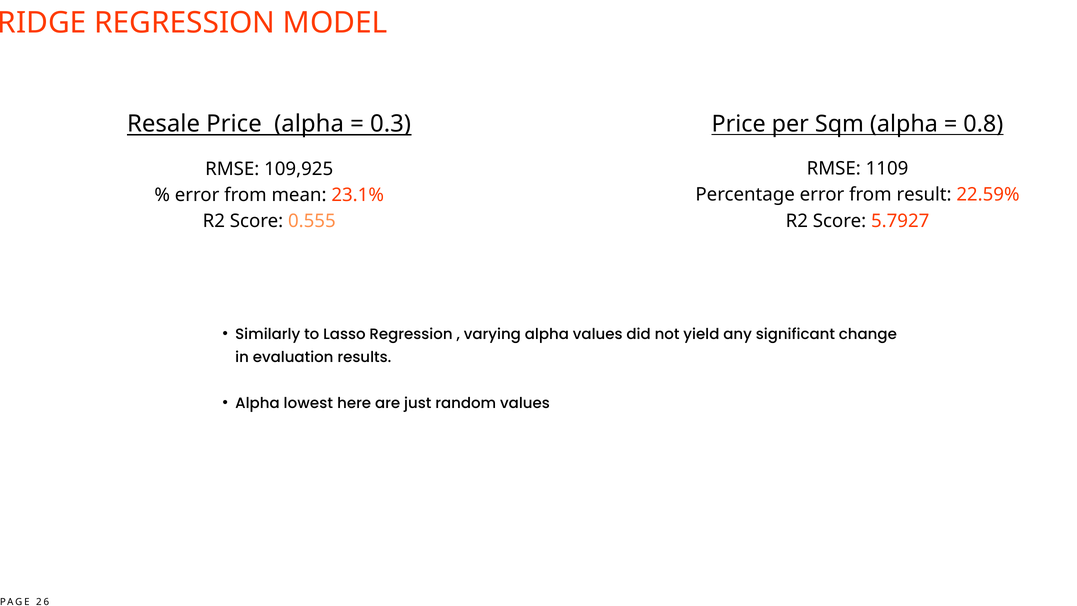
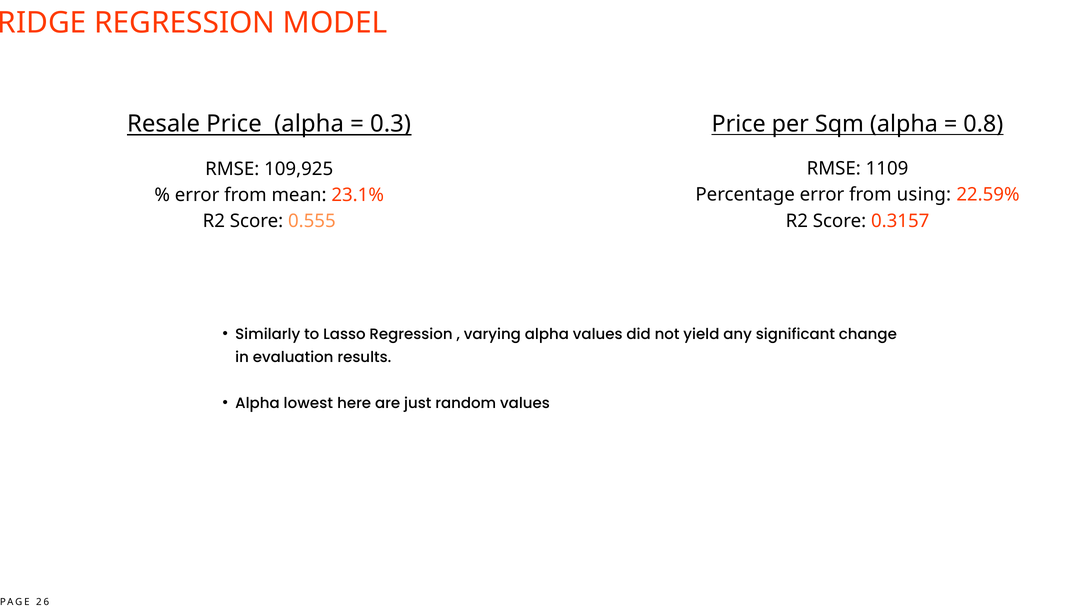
result: result -> using (924, 195)
5.7927: 5.7927 -> 0.3157 (900, 221)
